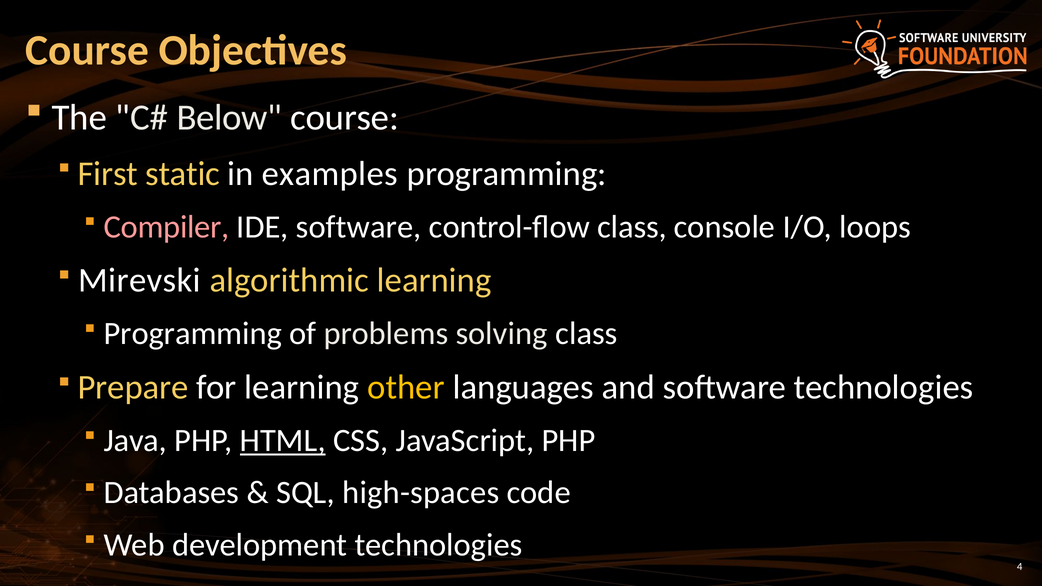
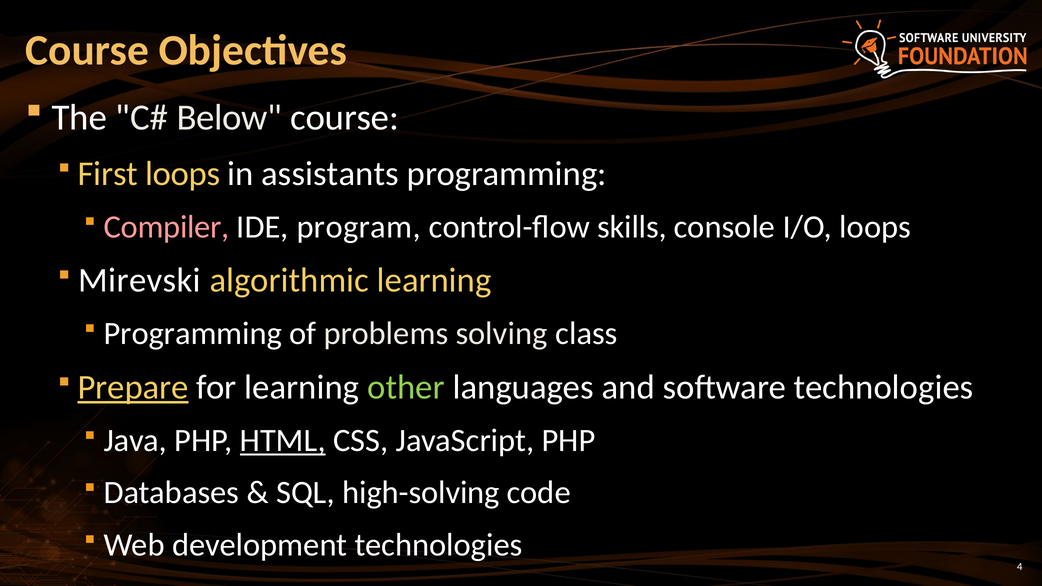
First static: static -> loops (183, 174)
examples: examples -> assistants (330, 174)
IDE software: software -> program (359, 227)
control-flow class: class -> skills (632, 227)
Prepare underline: none -> present (133, 388)
other colour: yellow -> light green (406, 388)
high-spaces: high-spaces -> high-solving (421, 493)
